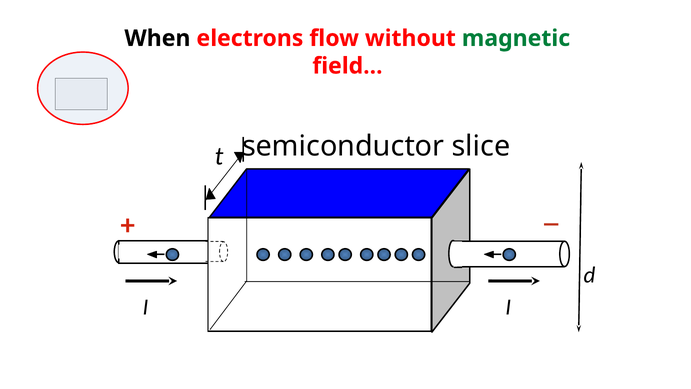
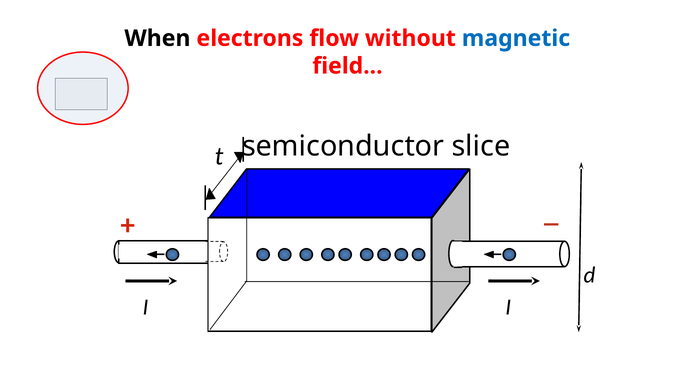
magnetic colour: green -> blue (516, 38)
